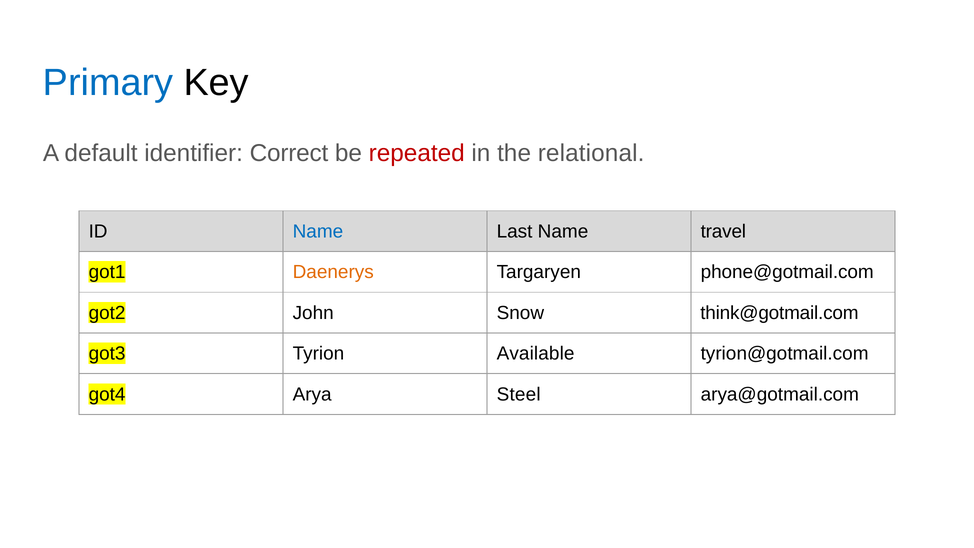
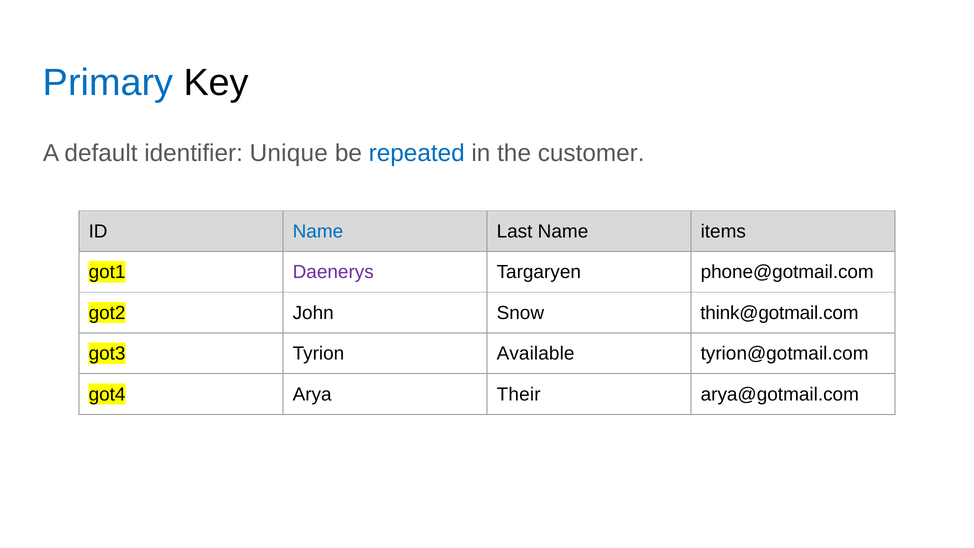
Correct: Correct -> Unique (289, 153)
repeated colour: red -> blue (417, 153)
relational: relational -> customer (591, 153)
travel: travel -> items (723, 231)
Daenerys colour: orange -> purple (333, 272)
Steel: Steel -> Their (519, 394)
